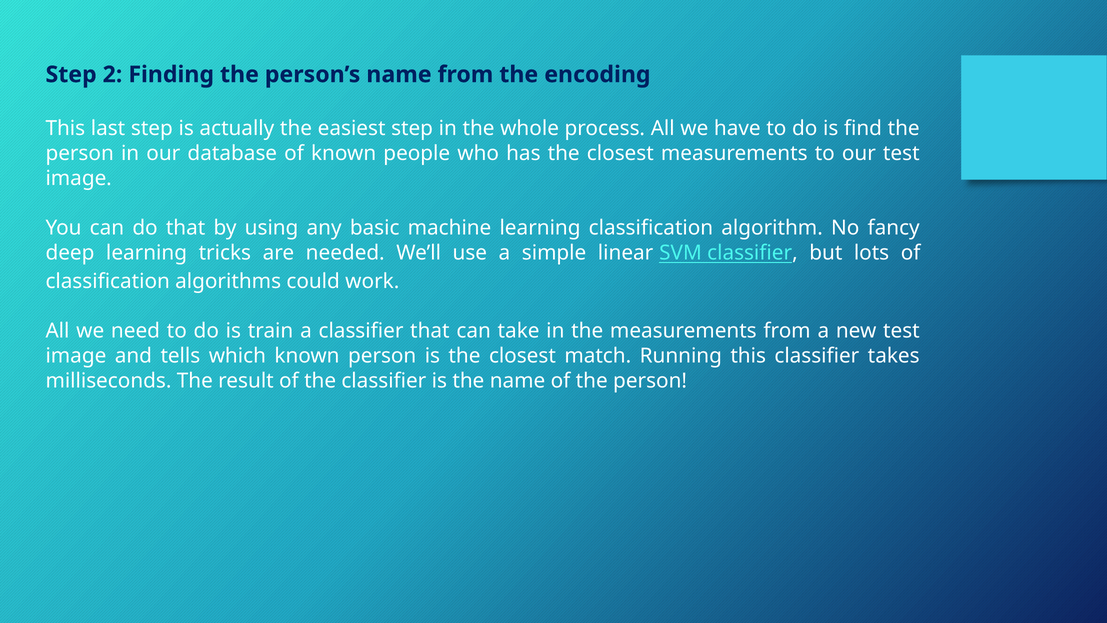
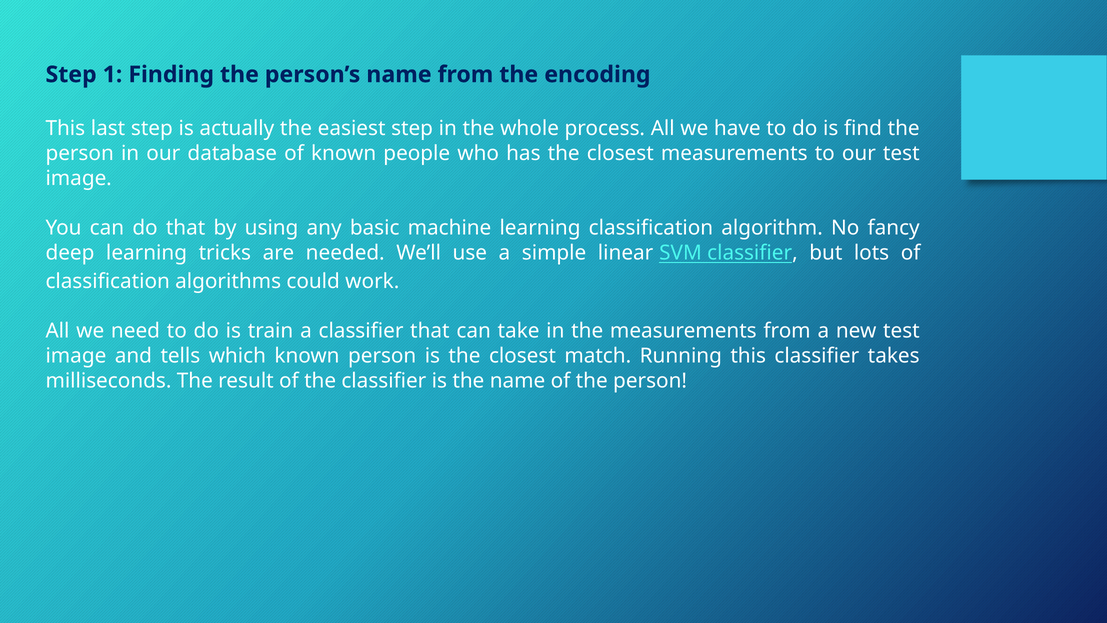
2: 2 -> 1 (112, 75)
